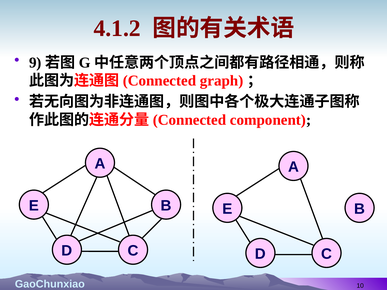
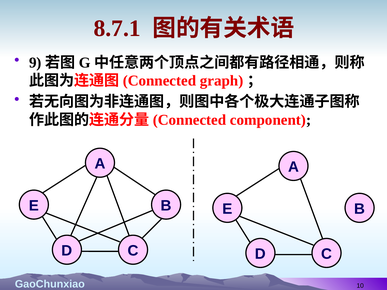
4.1.2: 4.1.2 -> 8.7.1 (117, 28)
